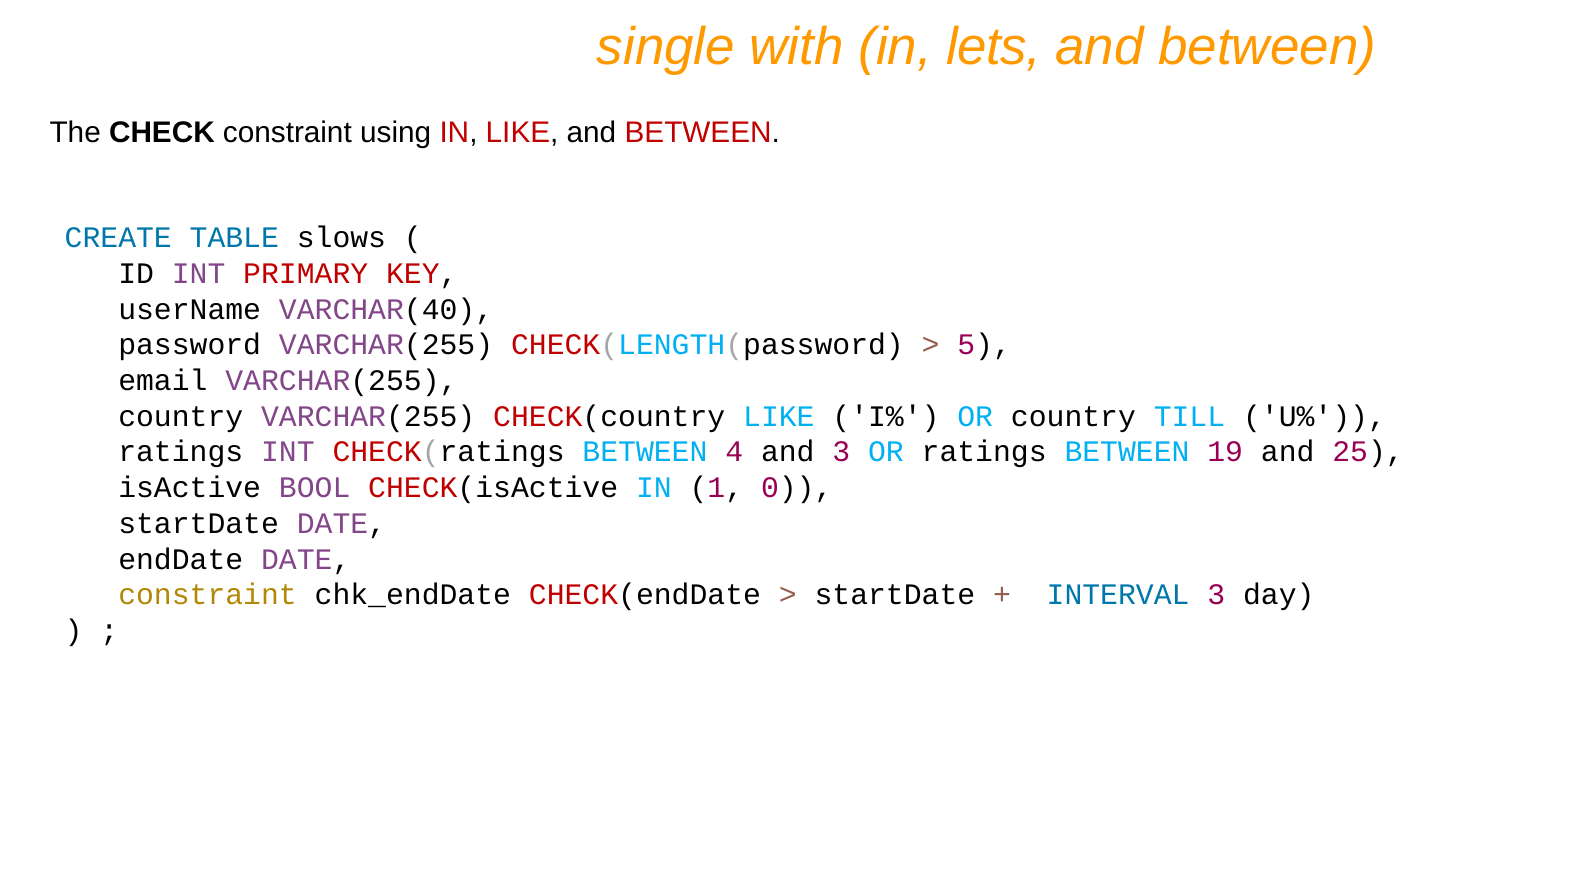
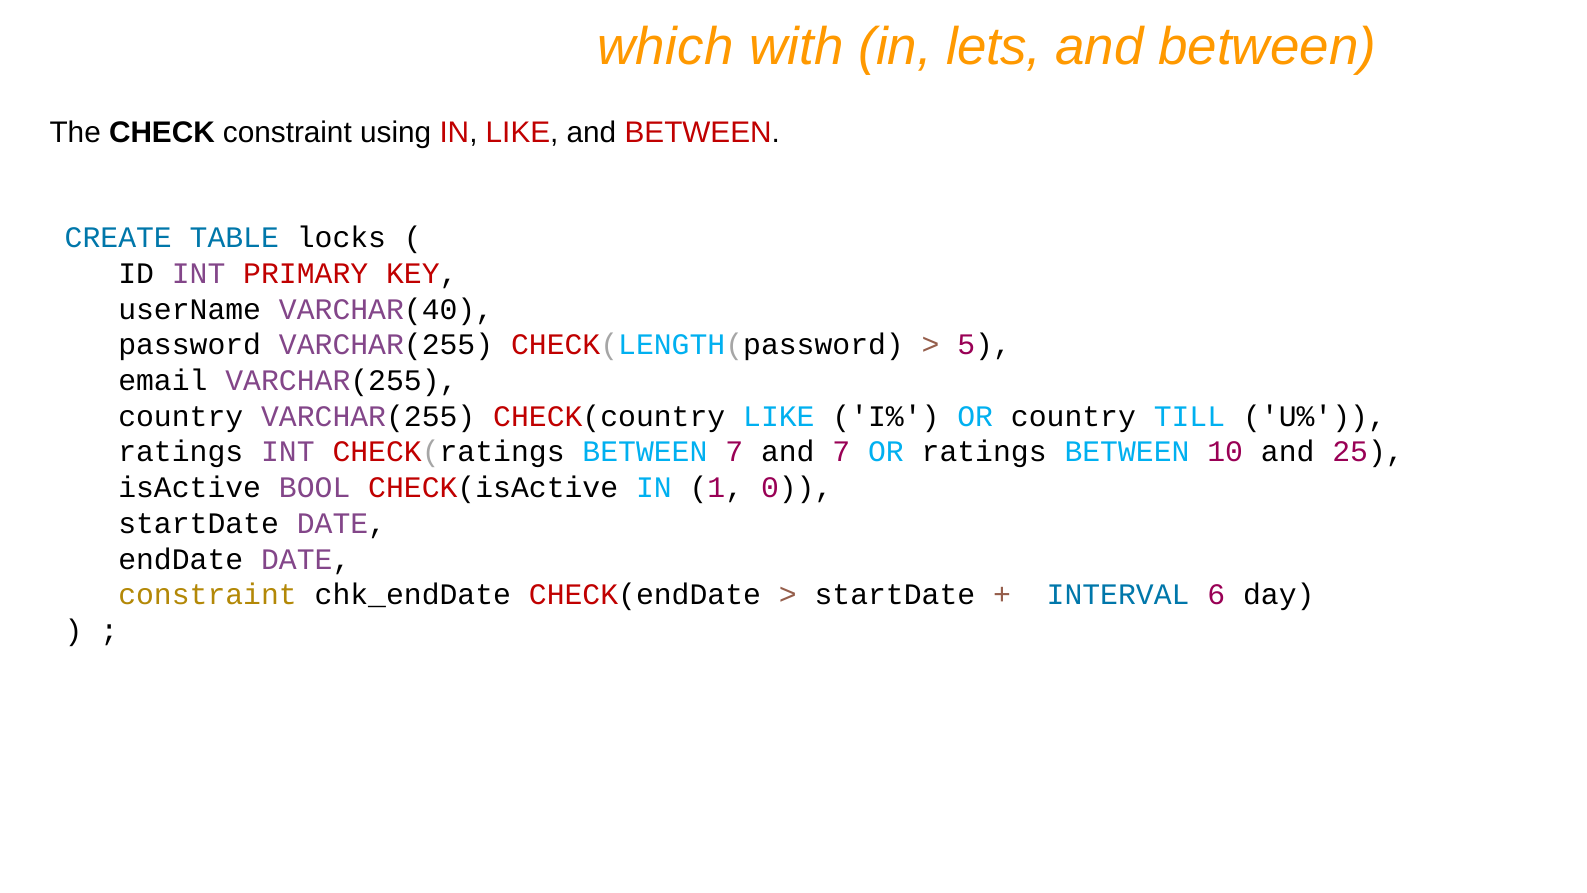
single: single -> which (666, 47)
slows: slows -> locks (341, 238)
BETWEEN 4: 4 -> 7 (734, 452)
and 3: 3 -> 7 (841, 452)
19: 19 -> 10 (1225, 452)
INTERVAL 3: 3 -> 6 (1216, 595)
